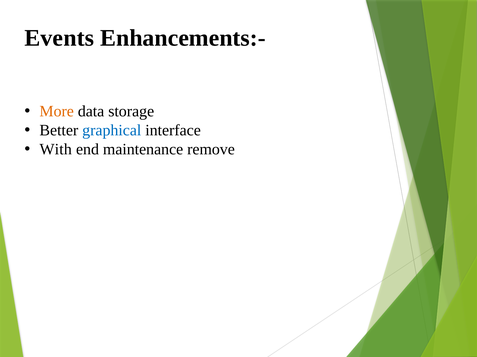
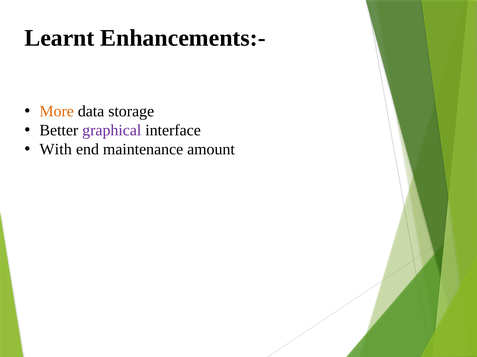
Events: Events -> Learnt (59, 38)
graphical colour: blue -> purple (112, 131)
remove: remove -> amount (211, 150)
